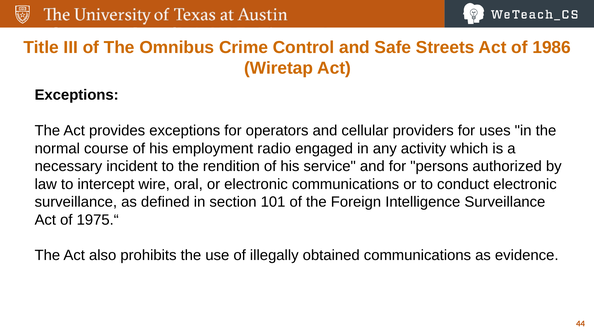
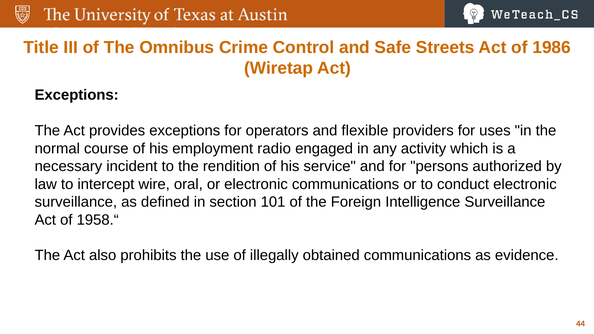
cellular: cellular -> flexible (365, 131)
1975.“: 1975.“ -> 1958.“ (98, 220)
